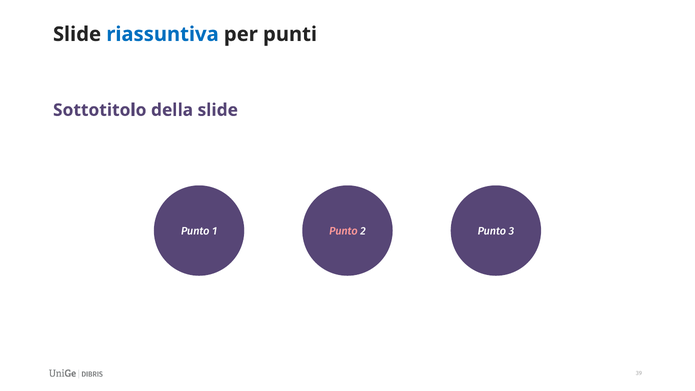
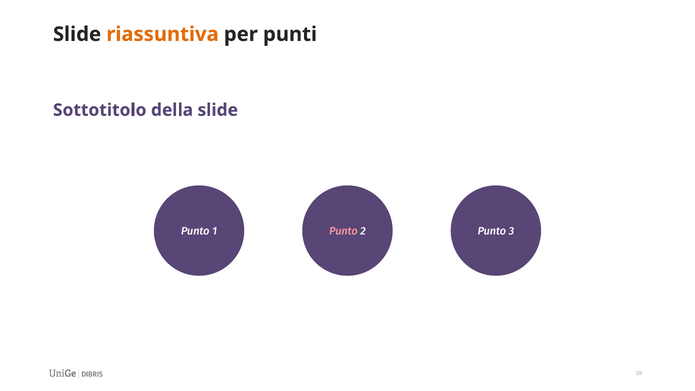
riassuntiva colour: blue -> orange (163, 34)
